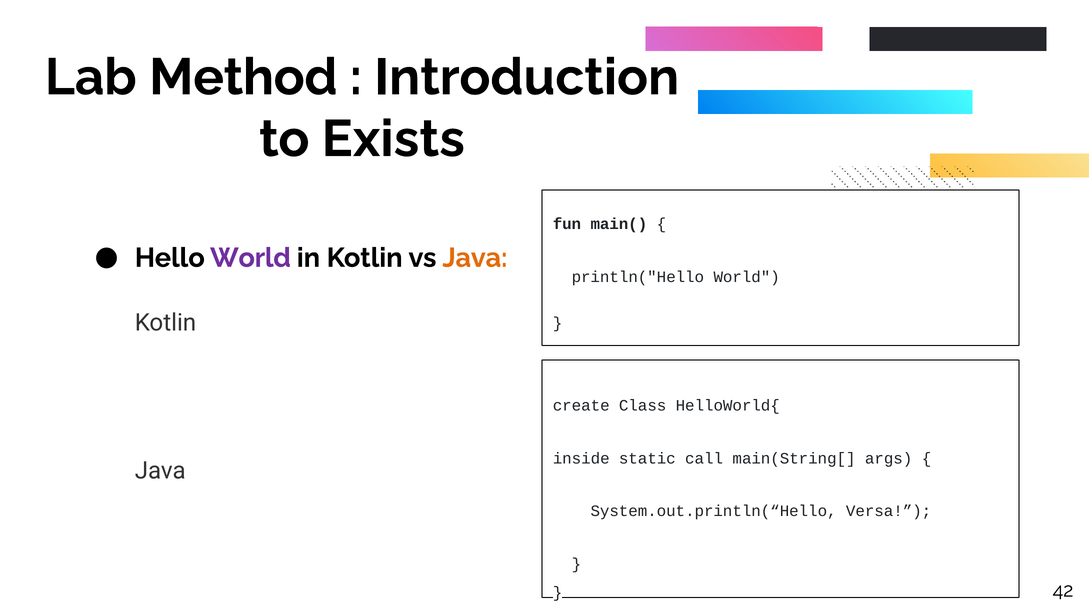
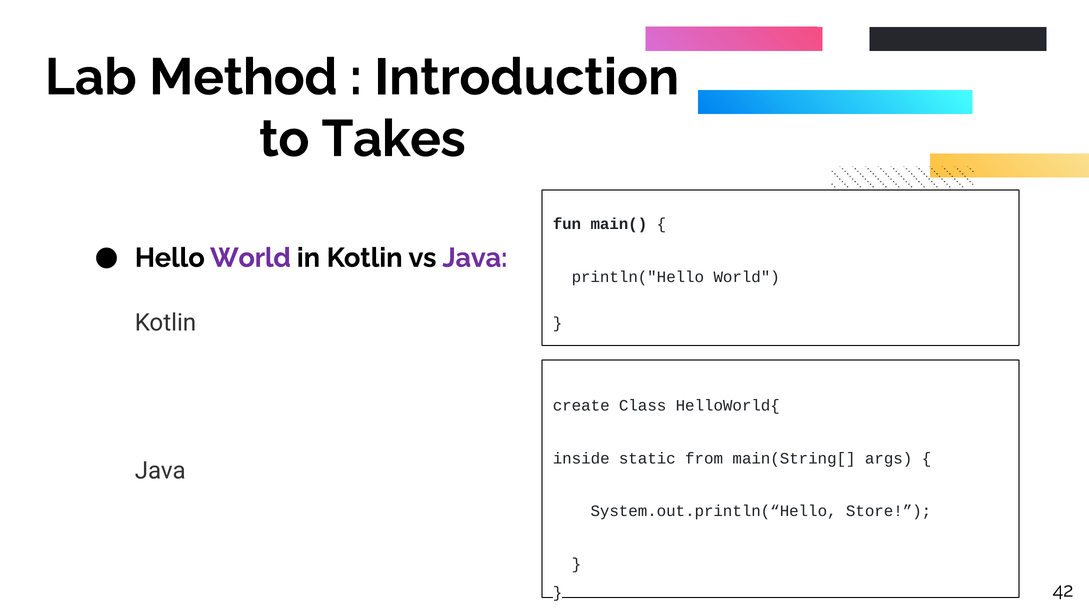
Exists: Exists -> Takes (394, 139)
Java colour: orange -> purple (475, 258)
call: call -> from (704, 458)
Versa: Versa -> Store (889, 511)
